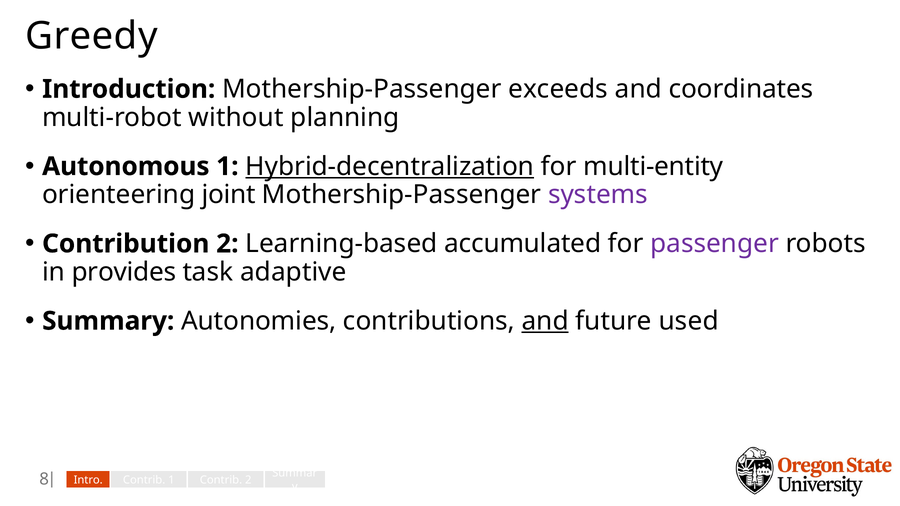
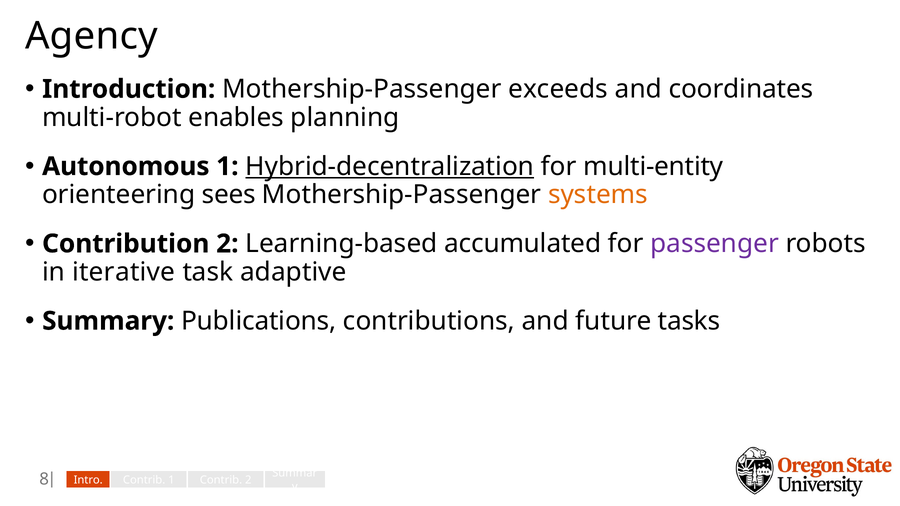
Greedy: Greedy -> Agency (92, 36)
without: without -> enables (236, 118)
joint: joint -> sees (229, 195)
systems colour: purple -> orange (598, 195)
provides: provides -> iterative (124, 272)
Autonomies: Autonomies -> Publications (259, 321)
and underline: present -> none (545, 321)
used: used -> tasks (689, 321)
